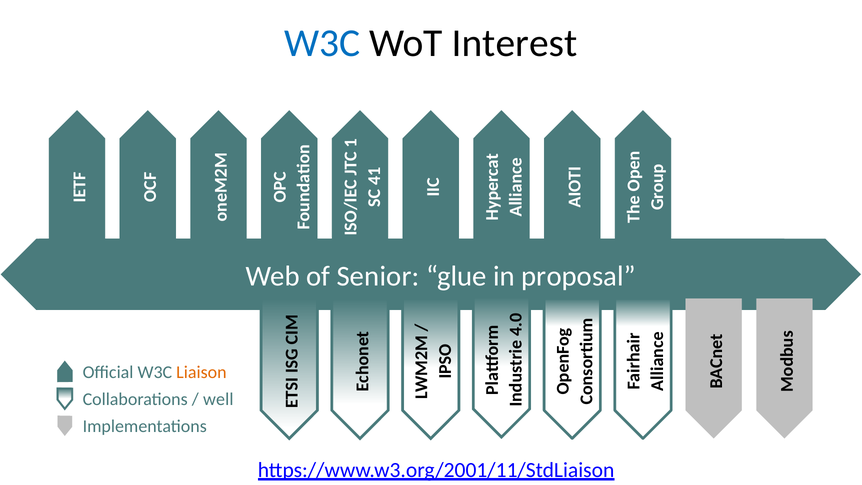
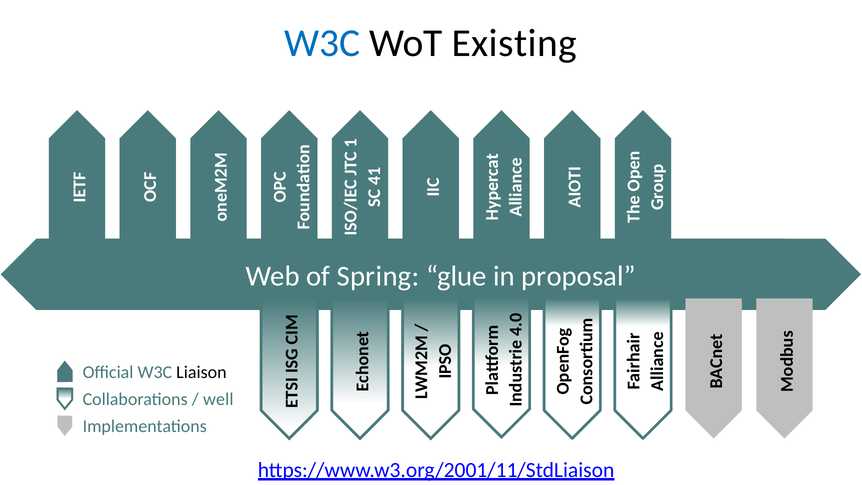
Interest: Interest -> Existing (514, 43)
Senior: Senior -> Spring (378, 276)
Liaison colour: orange -> black (201, 372)
